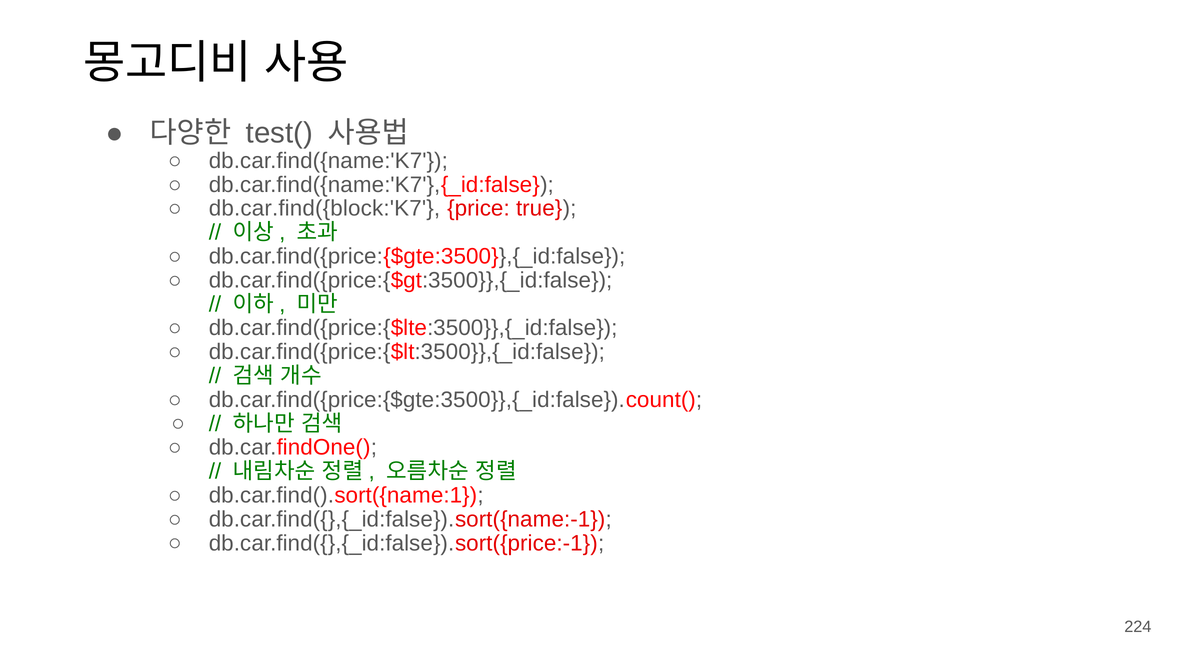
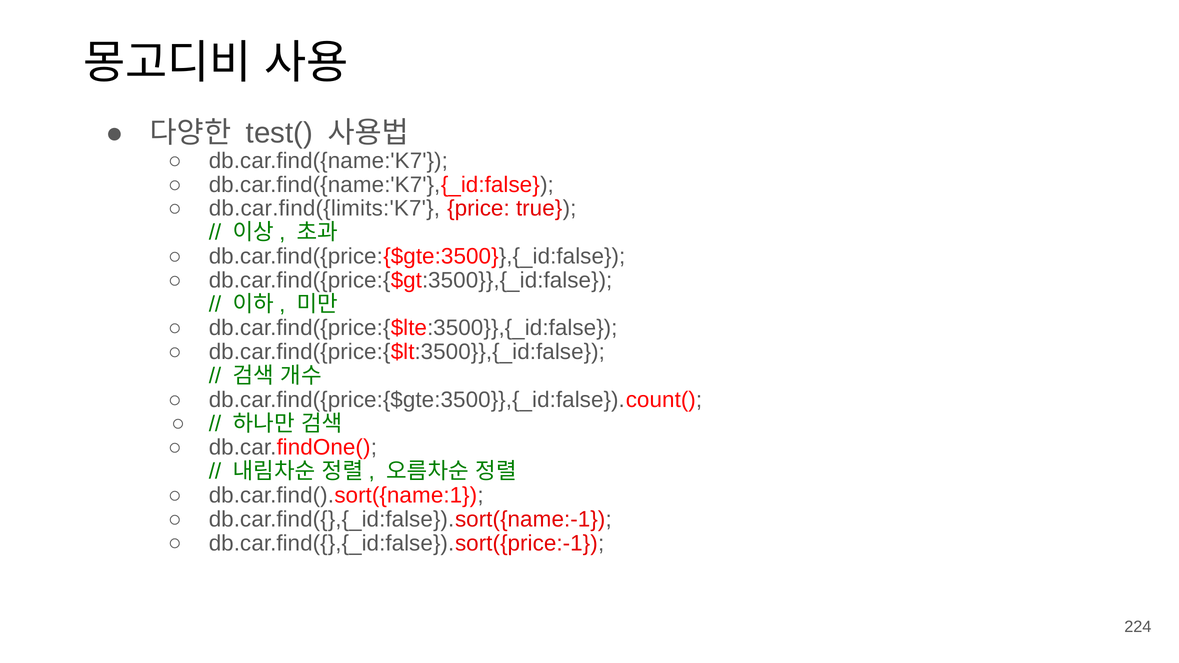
db.car.find({block:'K7: db.car.find({block:'K7 -> db.car.find({limits:'K7 (324, 209)
